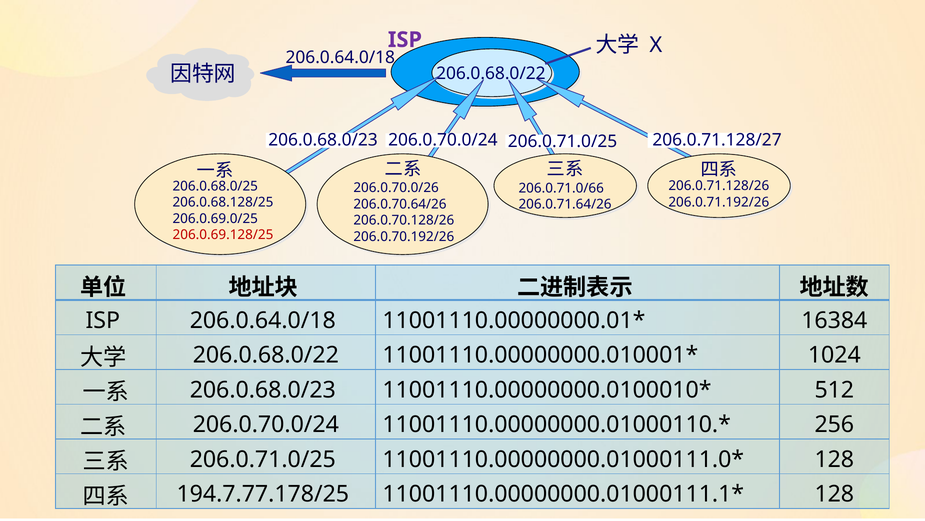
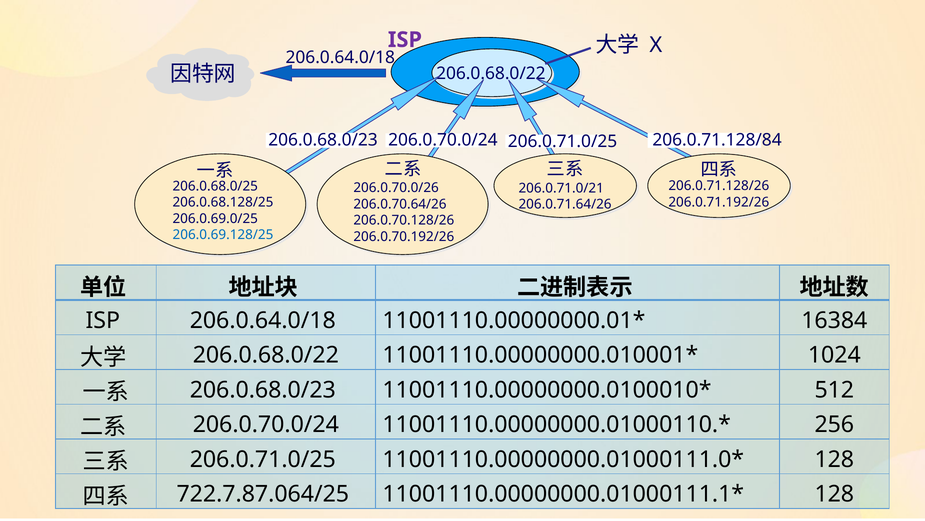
206.0.71.128/27: 206.0.71.128/27 -> 206.0.71.128/84 (717, 140)
206.0.71.0/66: 206.0.71.0/66 -> 206.0.71.0/21 (561, 188)
206.0.69.128/25 colour: red -> blue (223, 235)
194.7.77.178/25: 194.7.77.178/25 -> 722.7.87.064/25 (263, 494)
